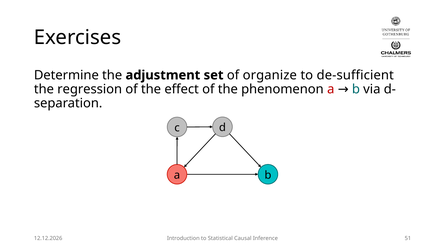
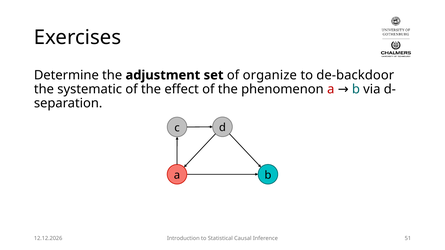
de-sufficient: de-sufficient -> de-backdoor (355, 75)
regression: regression -> systematic (90, 89)
